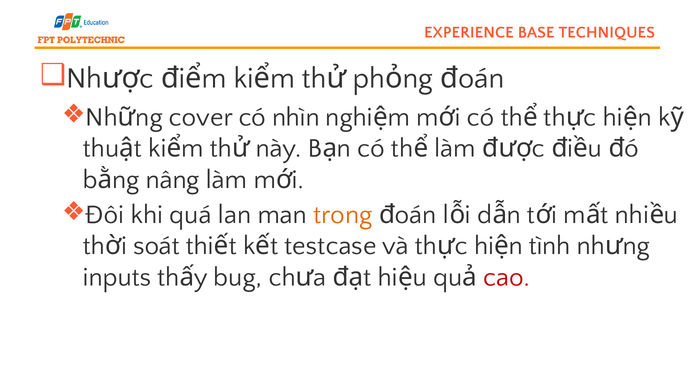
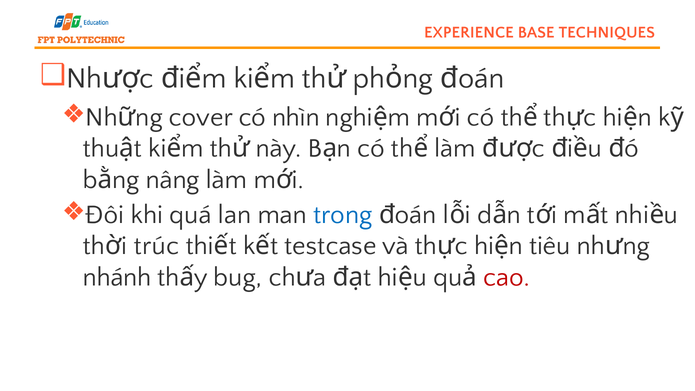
trong colour: orange -> blue (343, 214)
soát: soát -> trúc (156, 246)
tình: tình -> tiêu (550, 246)
inputs: inputs -> nhánh (117, 277)
